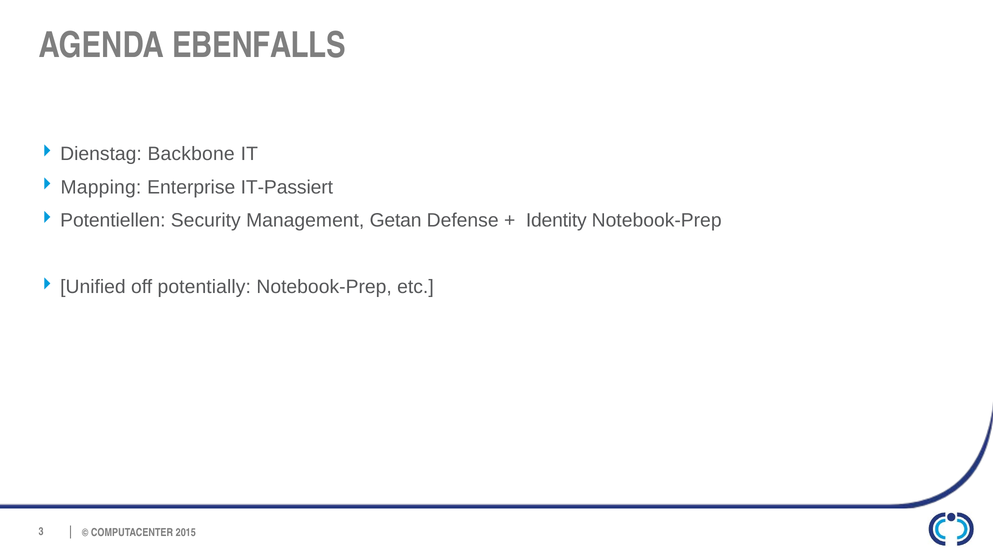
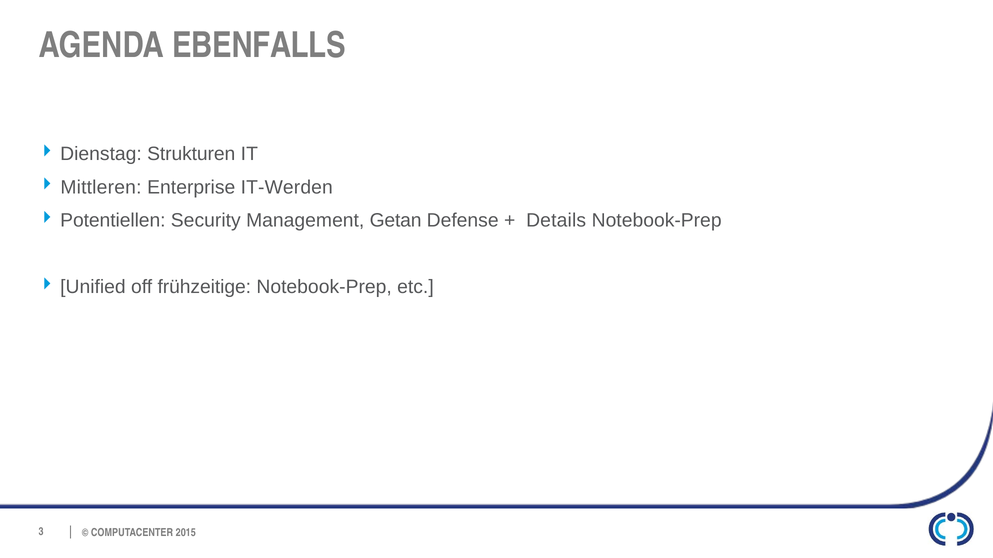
Backbone: Backbone -> Strukturen (191, 154)
Mapping: Mapping -> Mittleren (101, 187)
IT-Passiert: IT-Passiert -> IT-Werden (287, 187)
Identity: Identity -> Details (556, 221)
potentially: potentially -> frühzeitige (204, 287)
